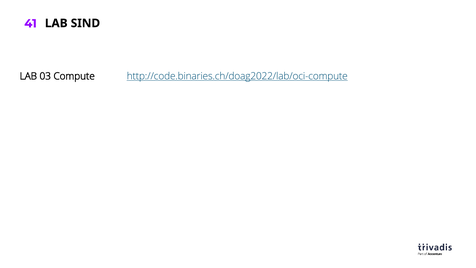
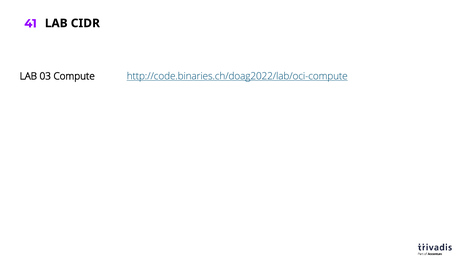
SIND: SIND -> CIDR (85, 23)
